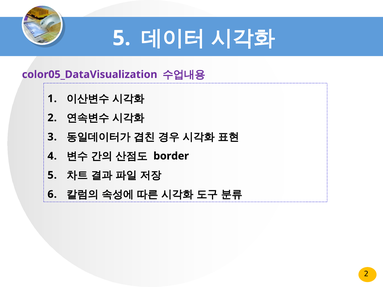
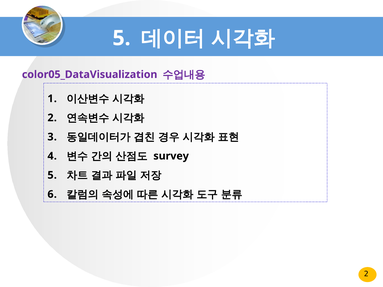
border: border -> survey (171, 156)
